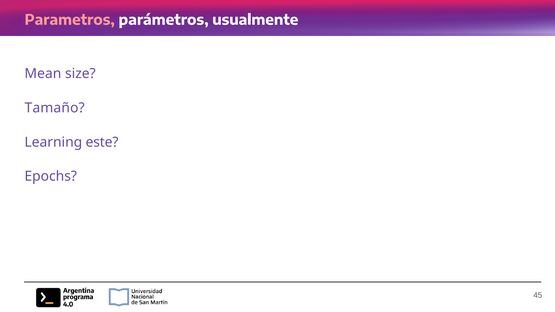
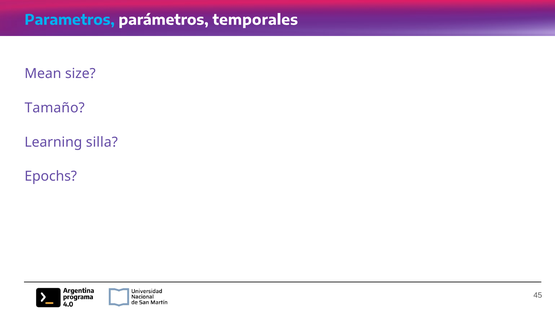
Parametros colour: pink -> light blue (70, 20)
usualmente: usualmente -> temporales (255, 20)
este: este -> silla (102, 142)
